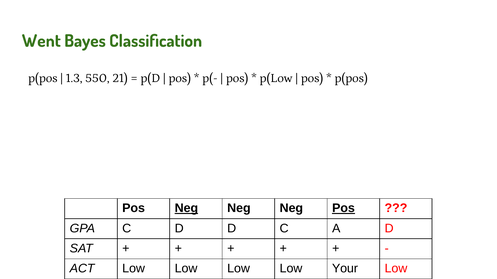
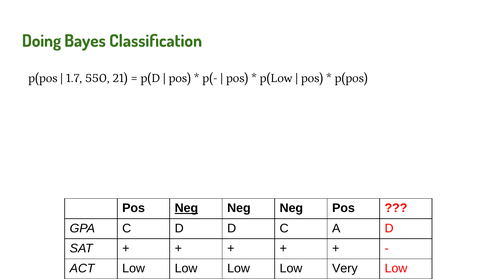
Went: Went -> Doing (41, 41)
1.3: 1.3 -> 1.7 (74, 78)
Pos underline: present -> none (344, 209)
Your: Your -> Very (345, 269)
